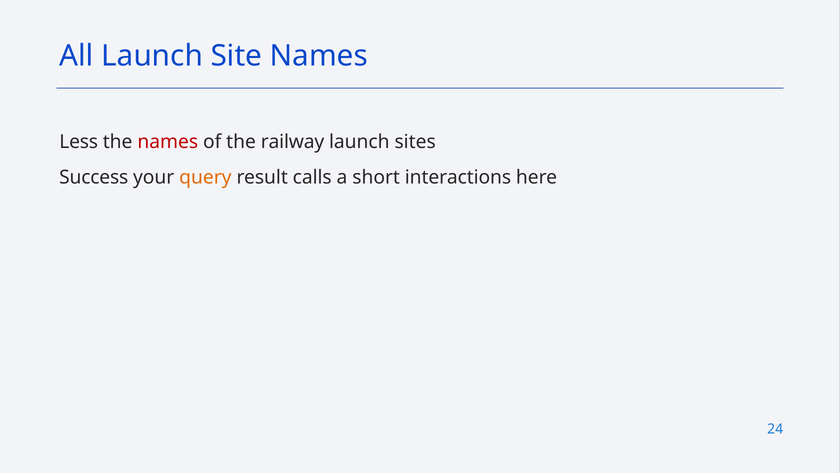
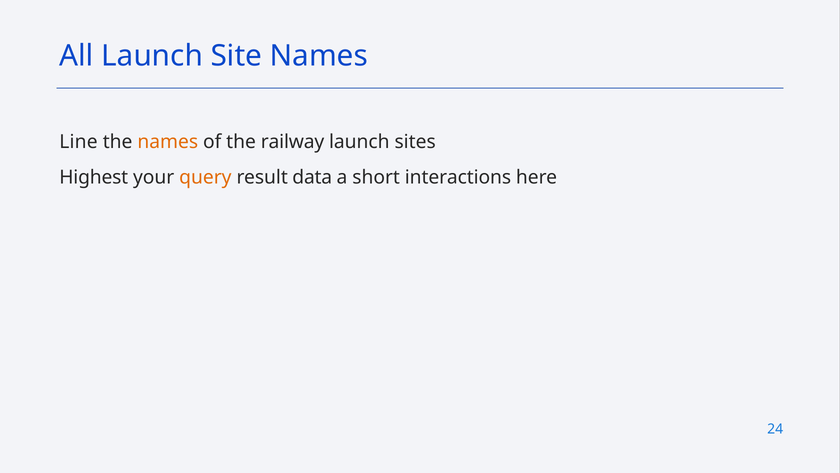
Less: Less -> Line (78, 142)
names colour: red -> orange (168, 142)
Success: Success -> Highest (94, 177)
calls: calls -> data (312, 177)
